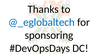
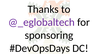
@_eglobaltech colour: blue -> purple (41, 22)
